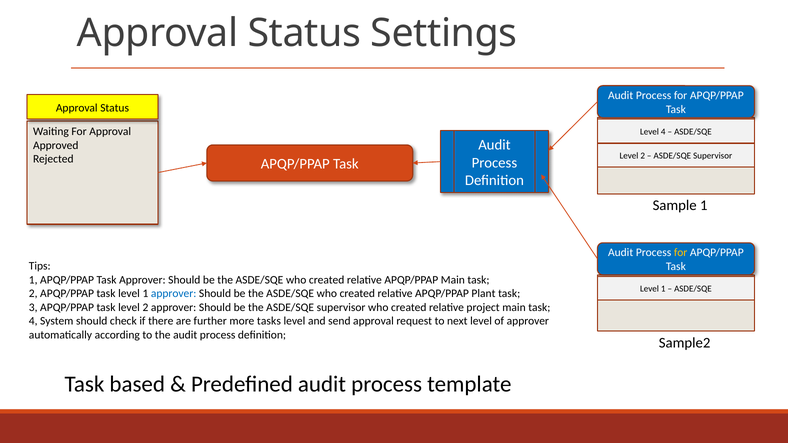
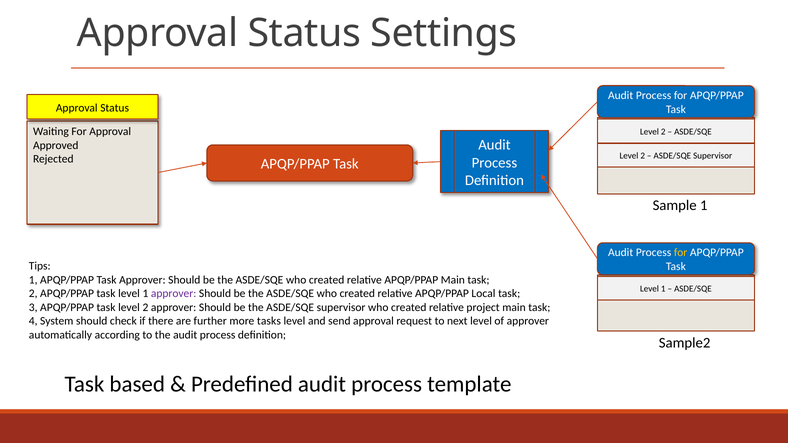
4: 4 -> 2 (663, 132)
approver colour: blue -> purple (174, 294)
Plant: Plant -> Local (483, 294)
